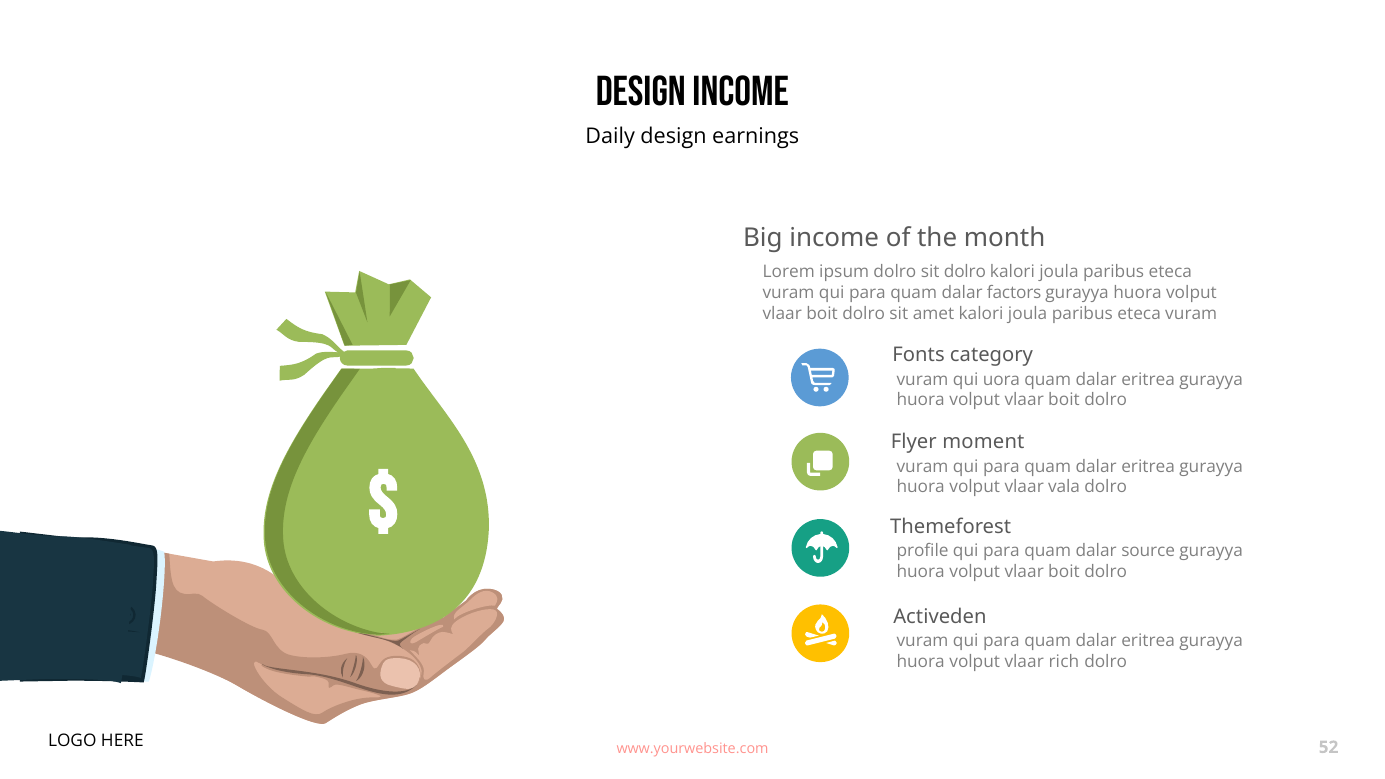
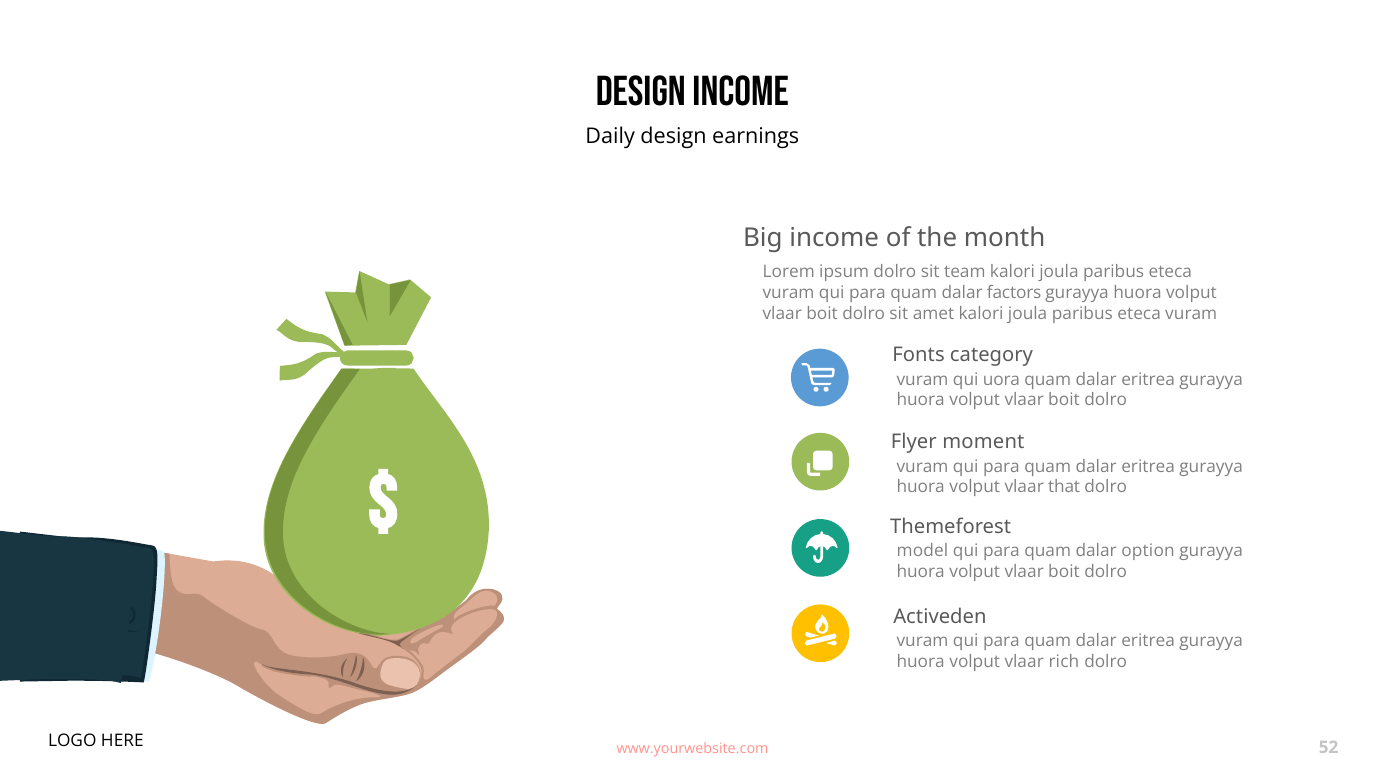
sit dolro: dolro -> team (965, 272)
vala: vala -> that (1064, 487)
profile: profile -> model (922, 551)
source: source -> option (1148, 551)
